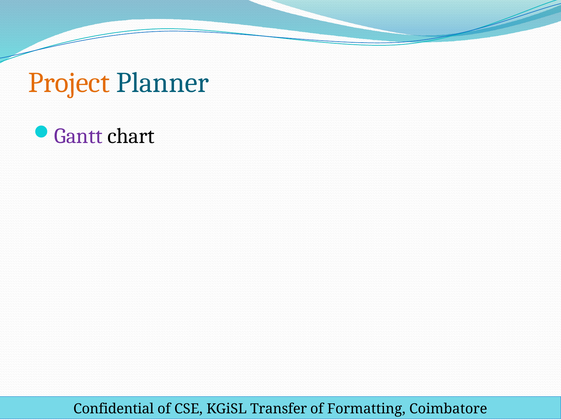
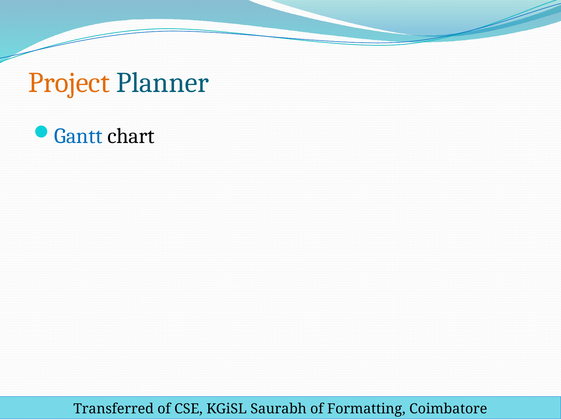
Gantt colour: purple -> blue (78, 136)
Confidential: Confidential -> Transferred (114, 410)
Transfer: Transfer -> Saurabh (279, 410)
